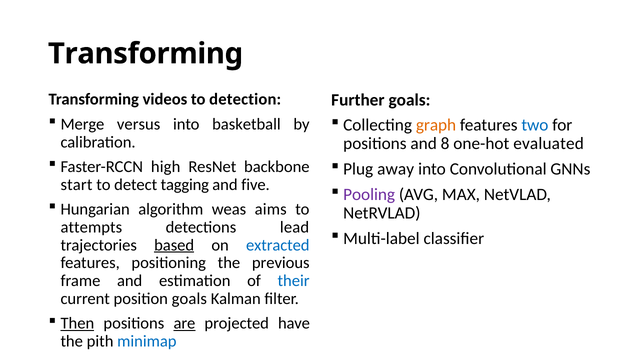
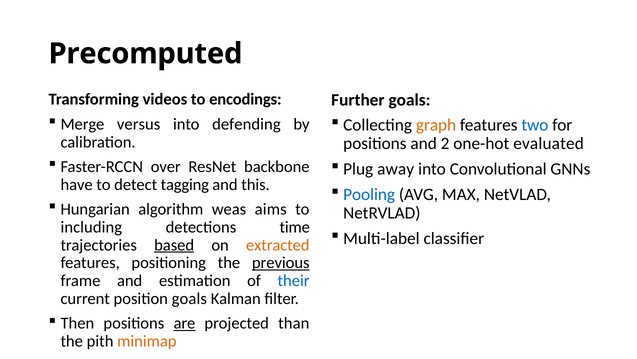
Transforming: Transforming -> Precomputed (146, 54)
detection: detection -> encodings (245, 99)
basketball: basketball -> defending (246, 124)
8: 8 -> 2 (445, 144)
high: high -> over (166, 166)
start: start -> have (77, 184)
five: five -> this (256, 184)
Pooling colour: purple -> blue (369, 194)
attempts: attempts -> including (91, 227)
lead: lead -> time (295, 227)
extracted colour: blue -> orange (278, 245)
previous underline: none -> present (281, 262)
Then underline: present -> none (77, 323)
have: have -> than (294, 323)
minimap colour: blue -> orange (147, 341)
